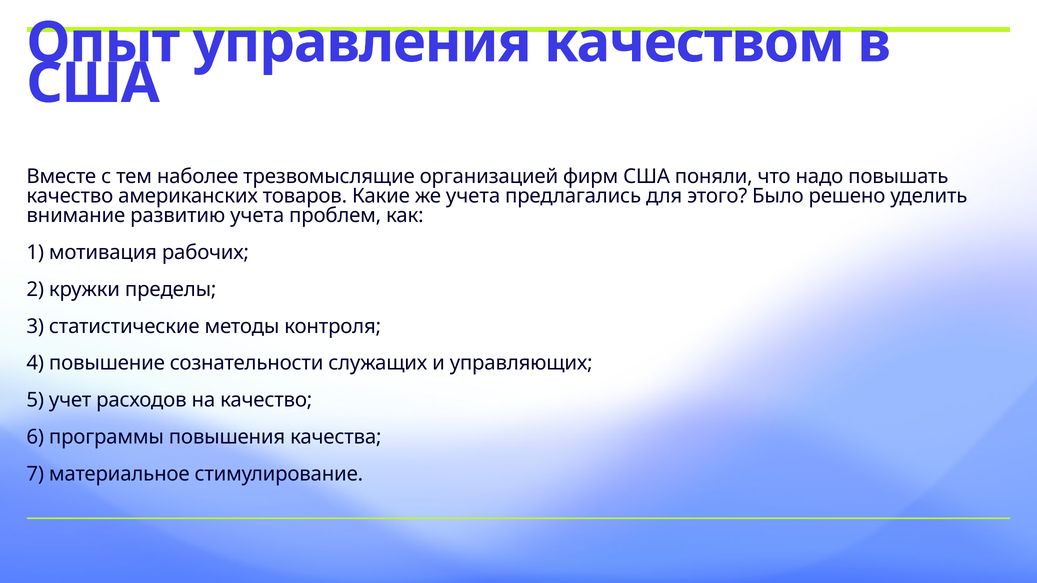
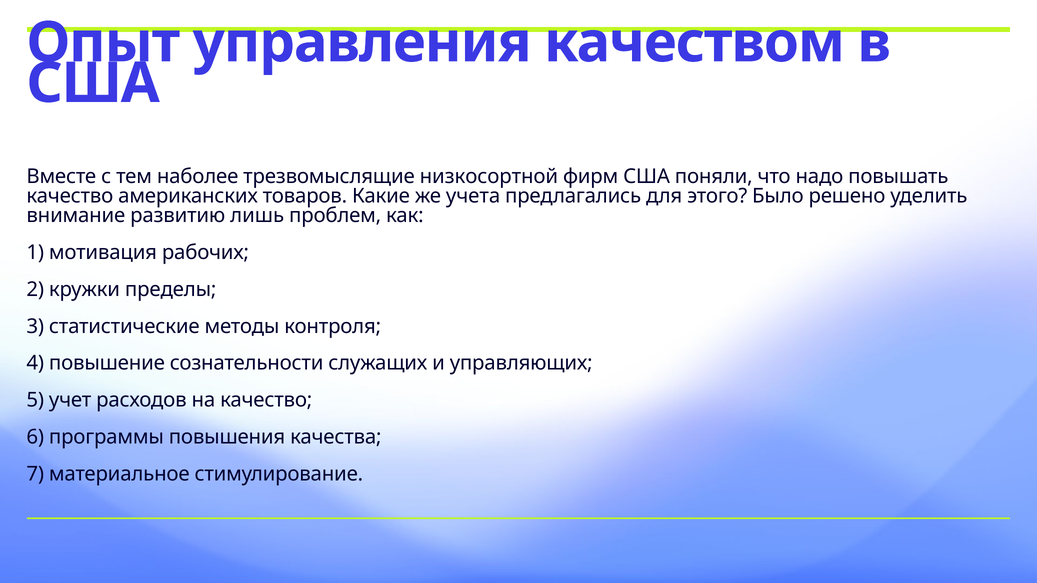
организацией: организацией -> низкосортной (489, 177)
развитию учета: учета -> лишь (257, 216)
